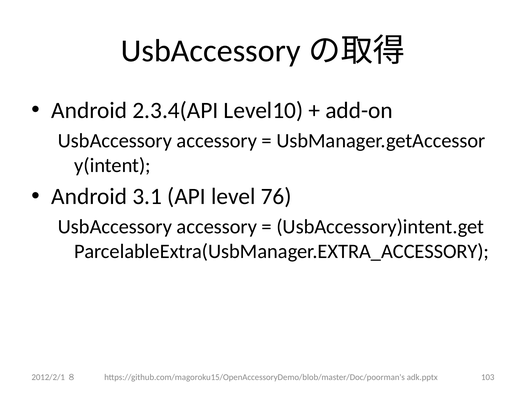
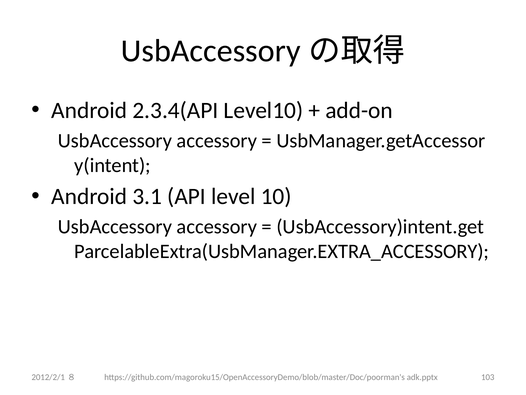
76: 76 -> 10 (276, 196)
